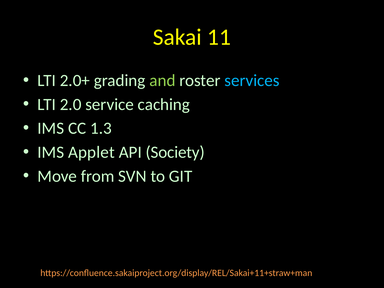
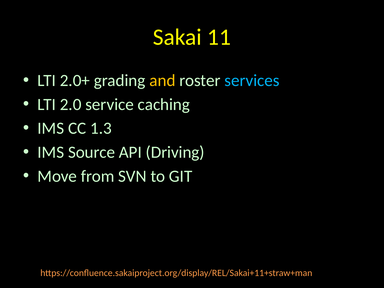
and colour: light green -> yellow (162, 81)
Applet: Applet -> Source (92, 152)
Society: Society -> Driving (175, 152)
